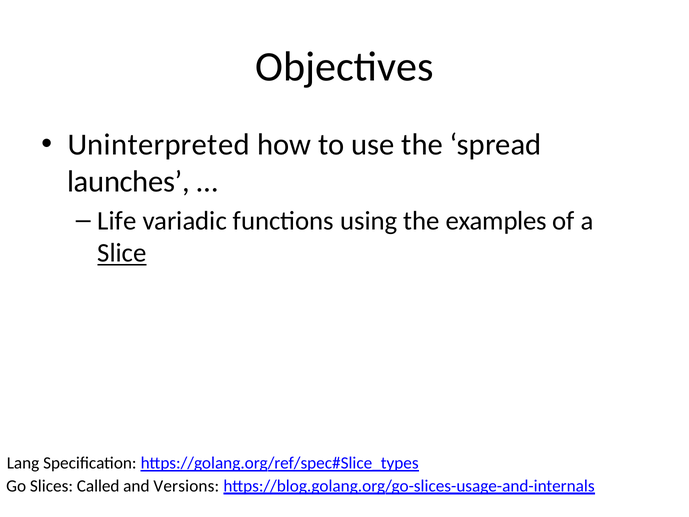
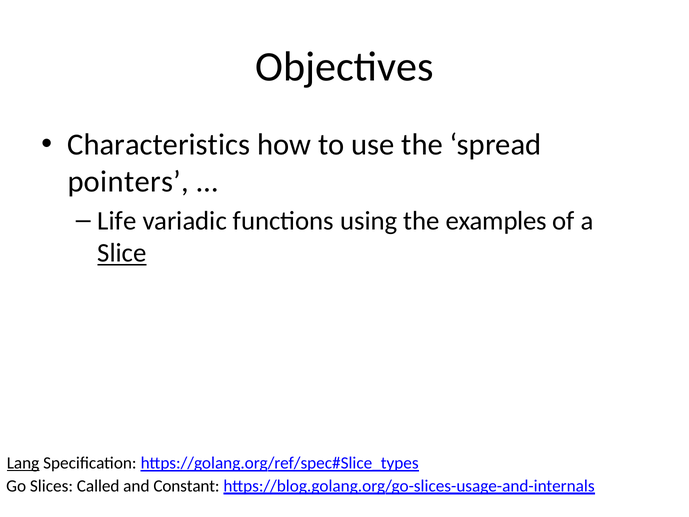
Uninterpreted: Uninterpreted -> Characteristics (159, 145)
launches: launches -> pointers (128, 181)
Lang underline: none -> present (23, 463)
Versions: Versions -> Constant (186, 486)
